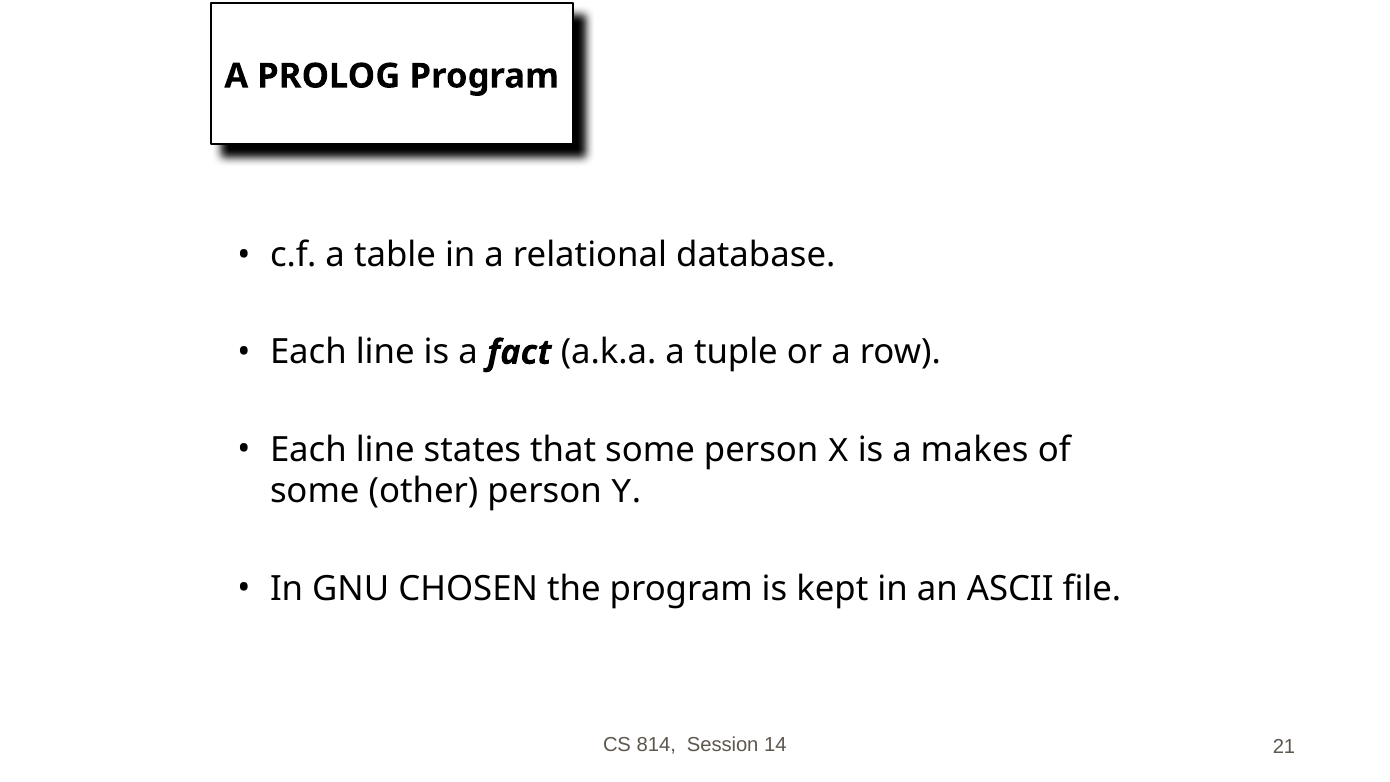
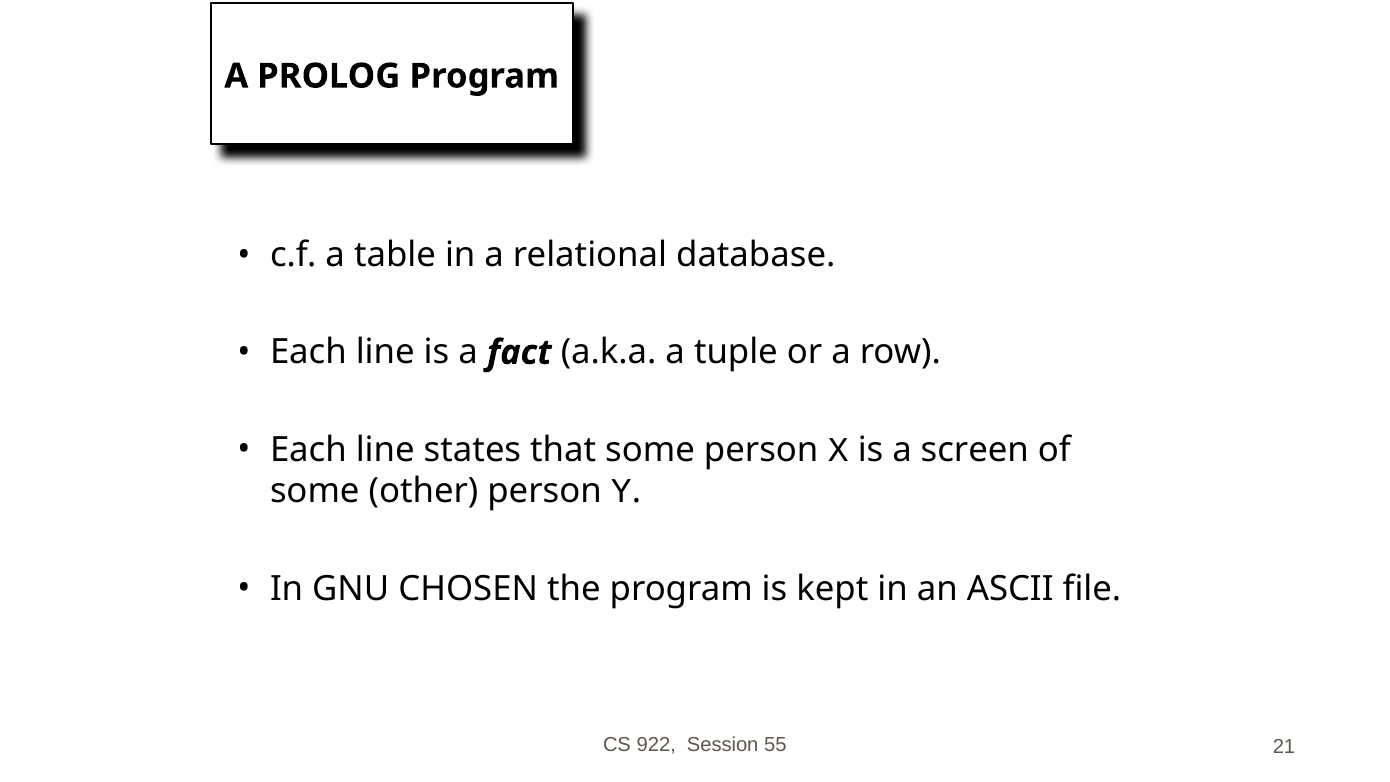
makes: makes -> screen (975, 450)
814: 814 -> 922 (656, 745)
14: 14 -> 55 (775, 745)
